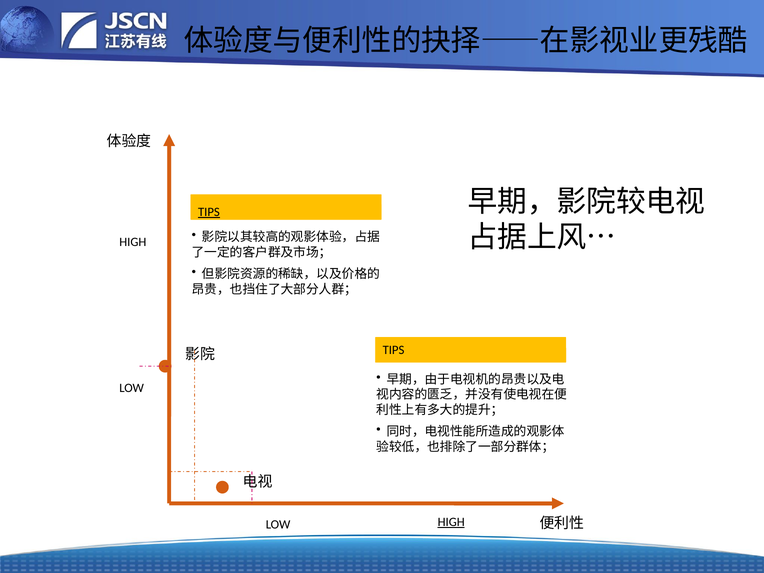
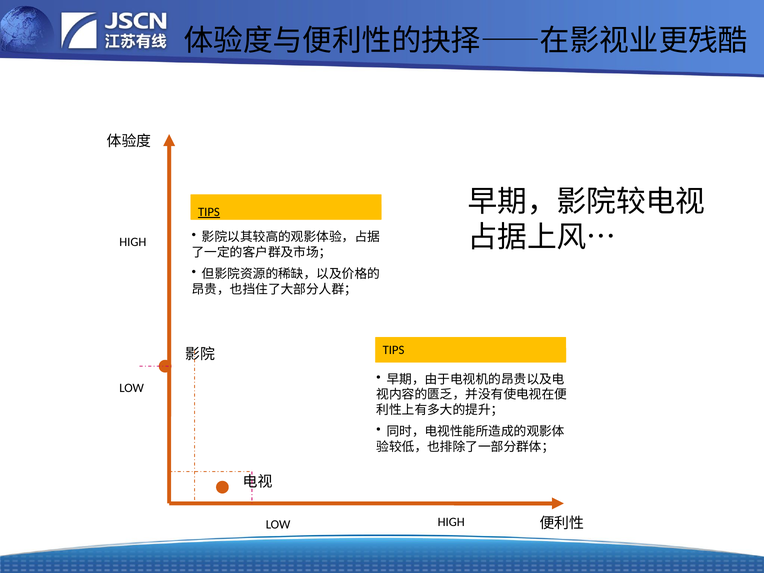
HIGH underline: present -> none (451, 522)
